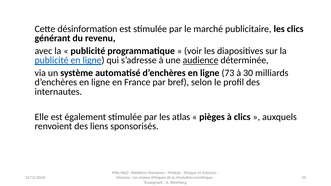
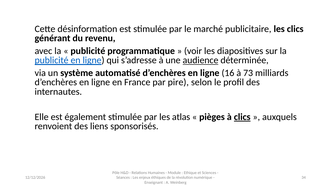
73: 73 -> 16 (228, 73)
30: 30 -> 73 (248, 73)
bref: bref -> pire (178, 82)
clics underline: none -> present (242, 117)
